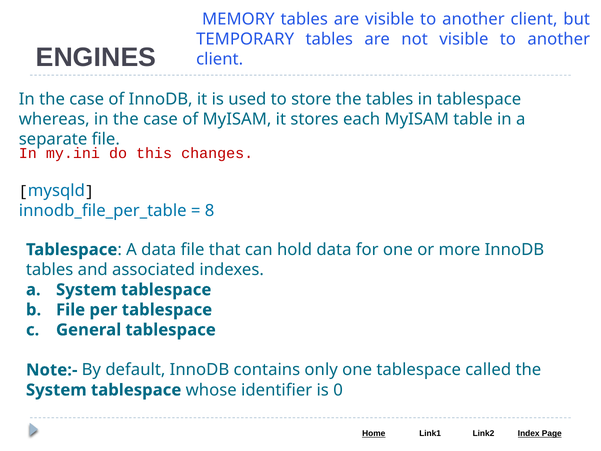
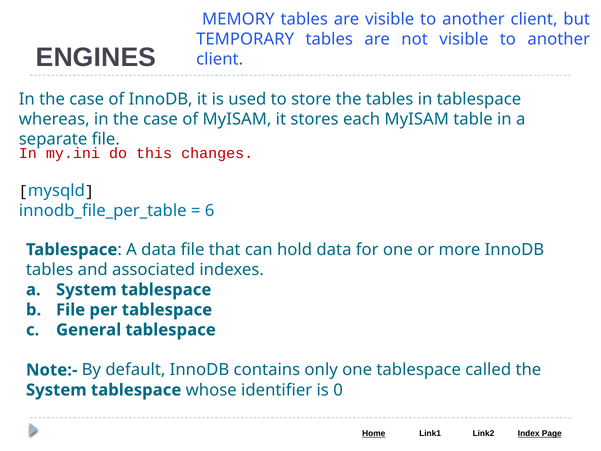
8: 8 -> 6 (210, 210)
